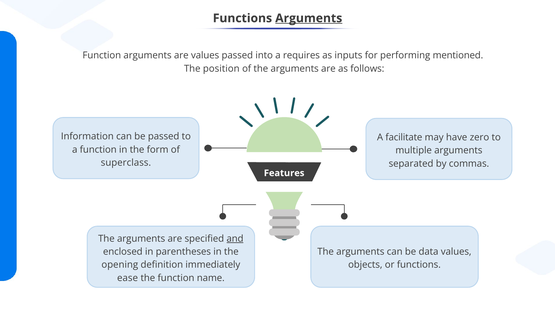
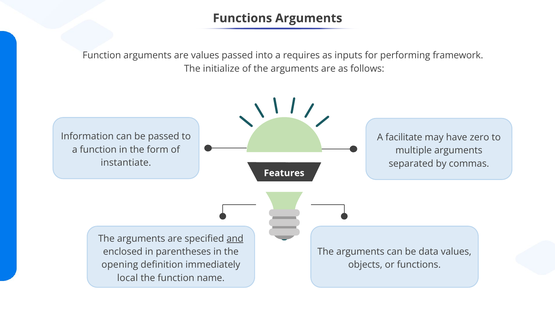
Arguments underline: present -> none (309, 18)
mentioned: mentioned -> framework (458, 55)
position: position -> initialize (221, 69)
superclass: superclass -> instantiate (126, 163)
ease: ease -> local (128, 278)
